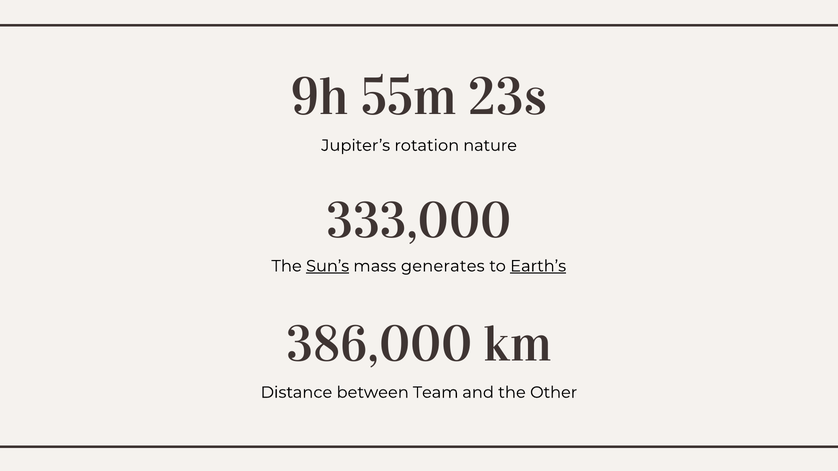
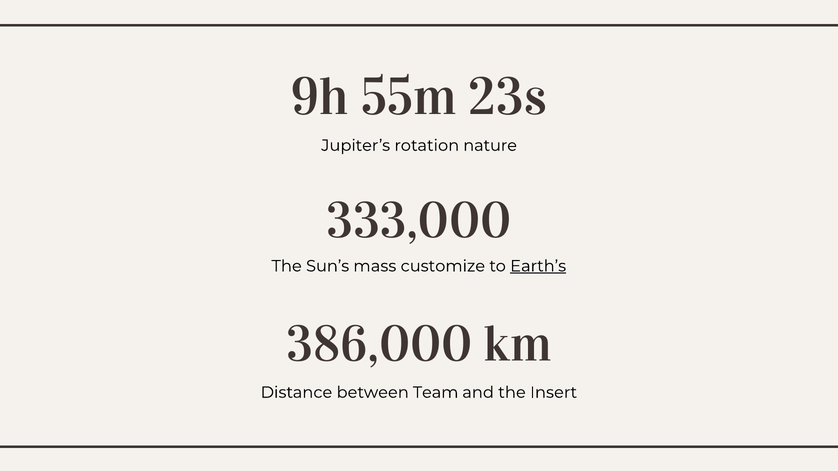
Sun’s underline: present -> none (328, 266)
generates: generates -> customize (443, 266)
Other: Other -> Insert (554, 393)
